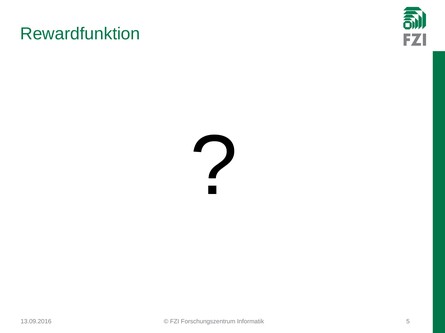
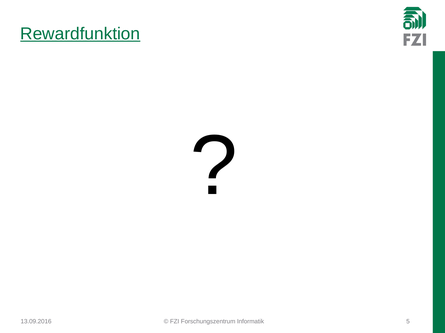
Rewardfunktion underline: none -> present (80, 34)
